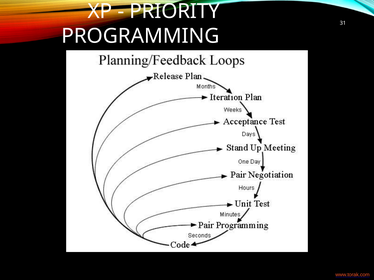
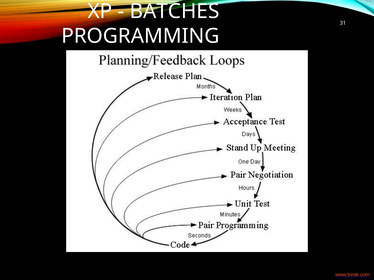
PRIORITY: PRIORITY -> BATCHES (175, 11)
